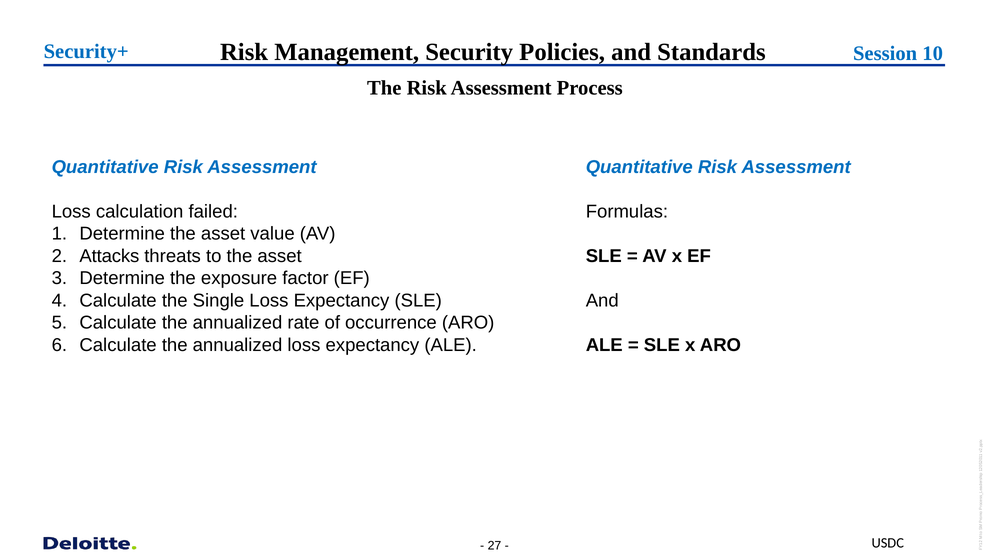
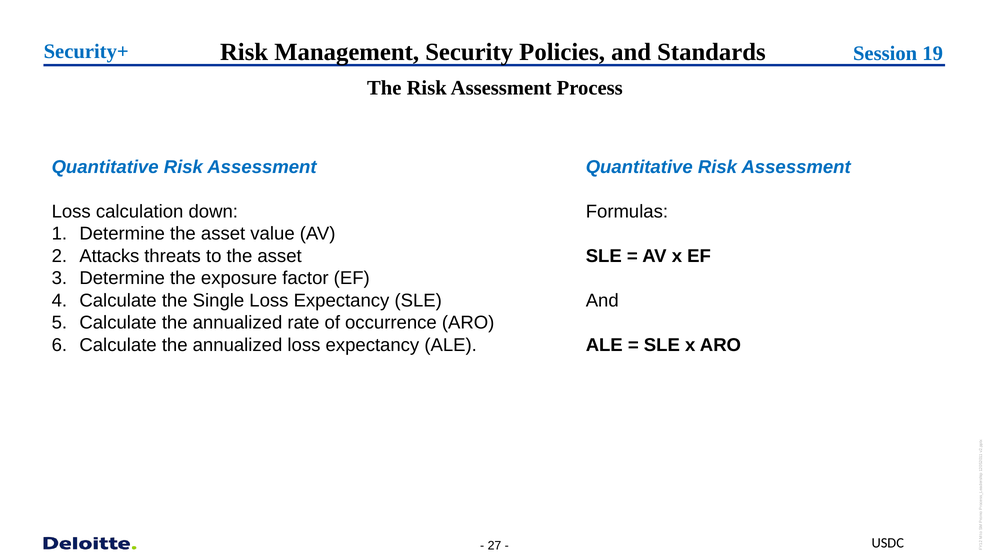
10: 10 -> 19 (933, 53)
failed: failed -> down (213, 212)
